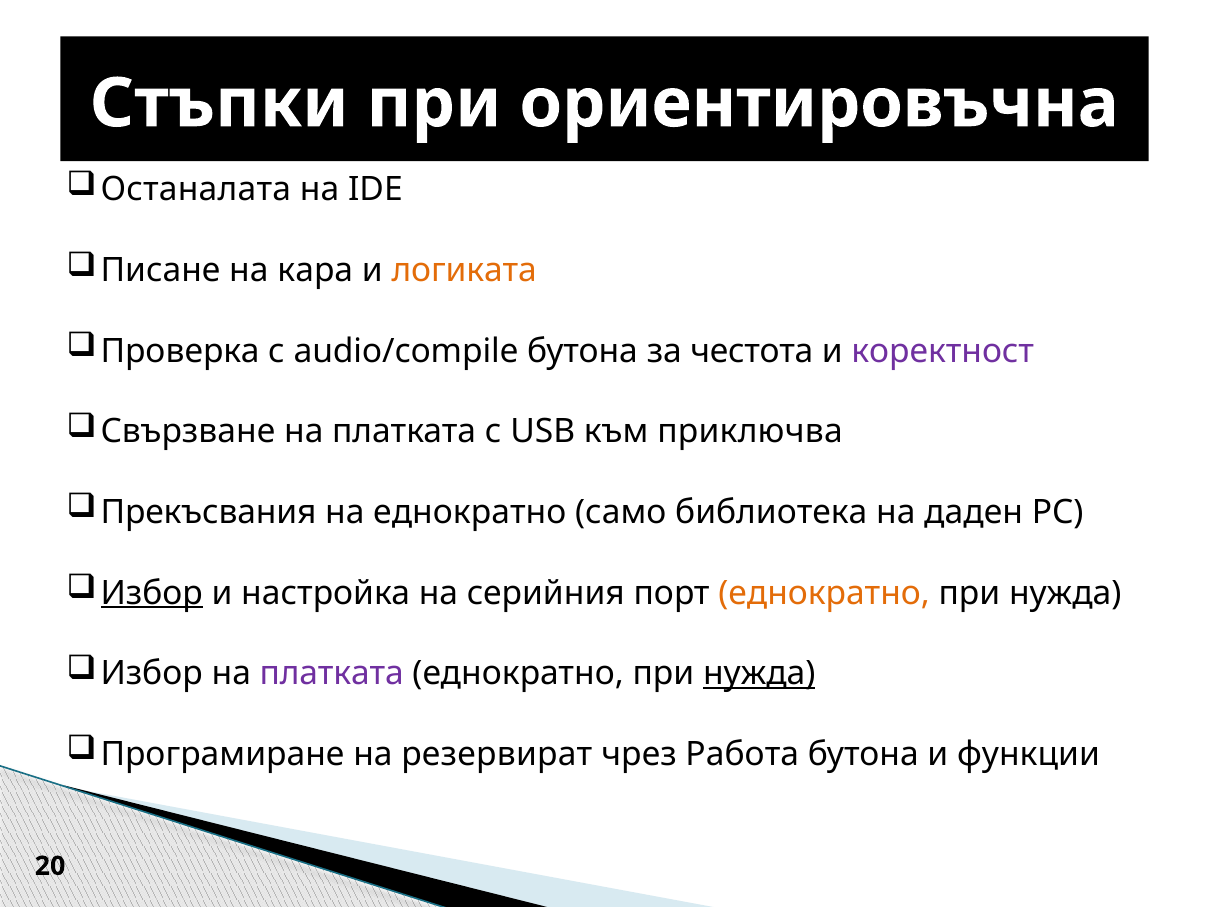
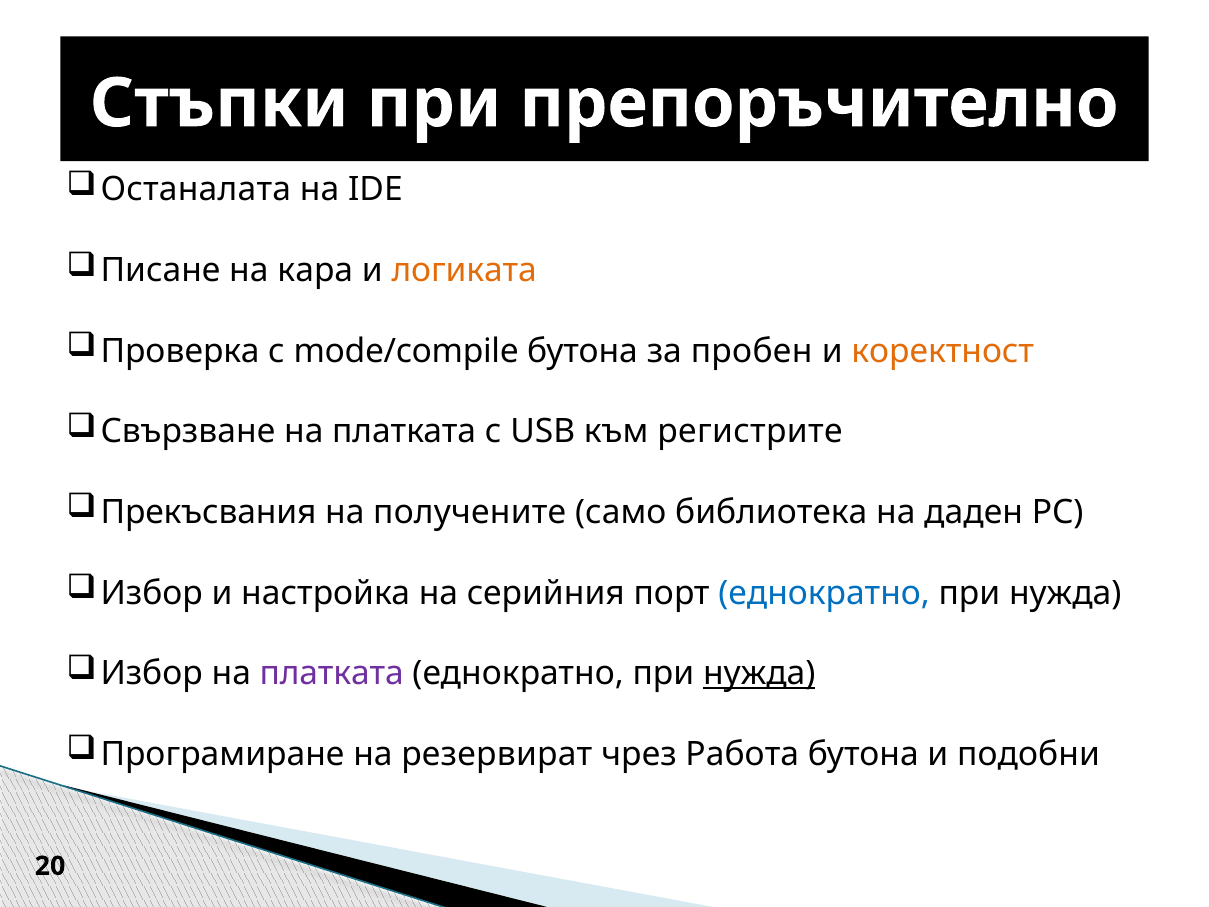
ориентировъчна: ориентировъчна -> препоръчително (819, 104)
audio/compile: audio/compile -> mode/compile (406, 351)
честота: честота -> пробен (752, 351)
коректност colour: purple -> orange (943, 351)
приключва: приключва -> регистрите (750, 432)
на еднократно: еднократно -> получените (470, 512)
Избор underline: present -> none (152, 593)
еднократно colour: orange -> blue (824, 593)
функции: функции -> подобни (1028, 754)
